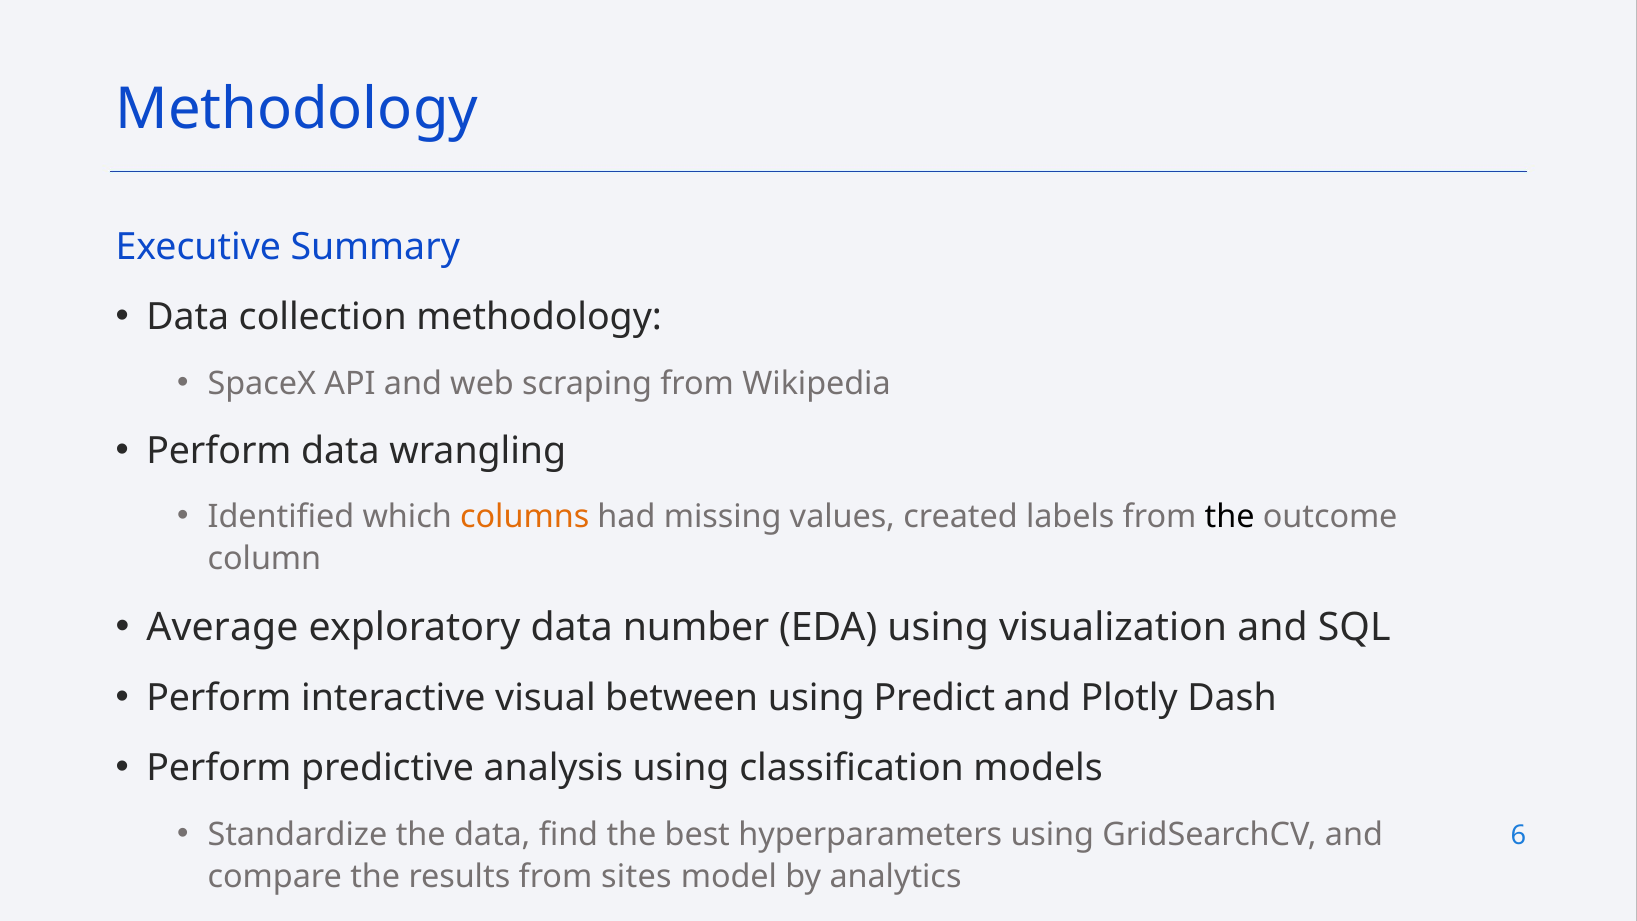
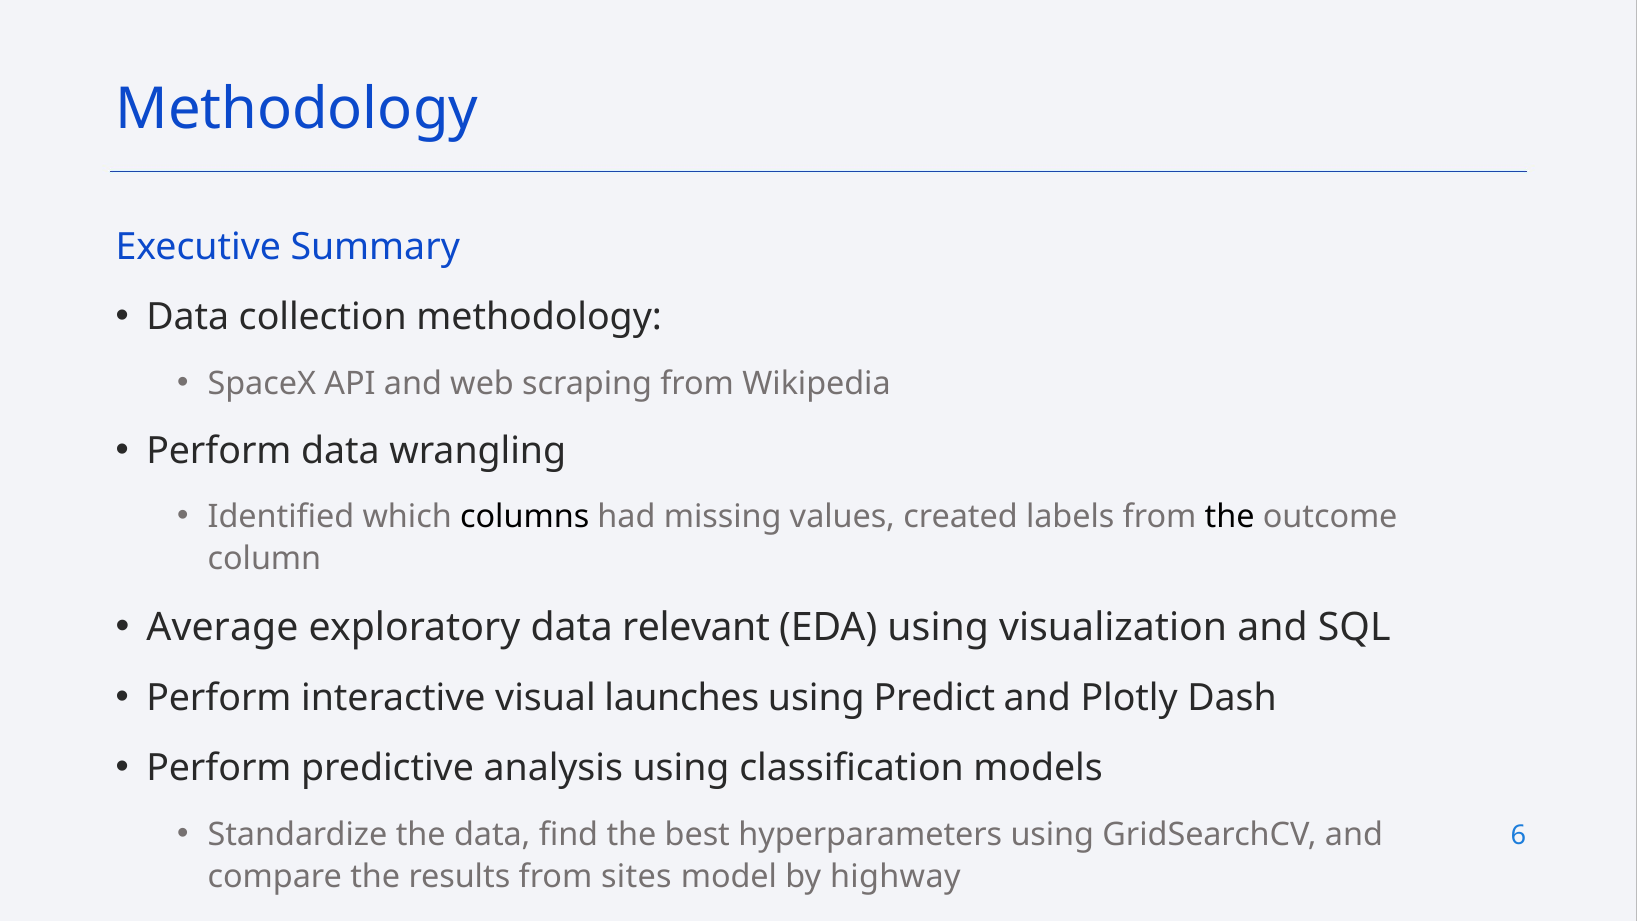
columns colour: orange -> black (525, 517)
number: number -> relevant (696, 627)
between: between -> launches (682, 698)
analytics: analytics -> highway (895, 876)
